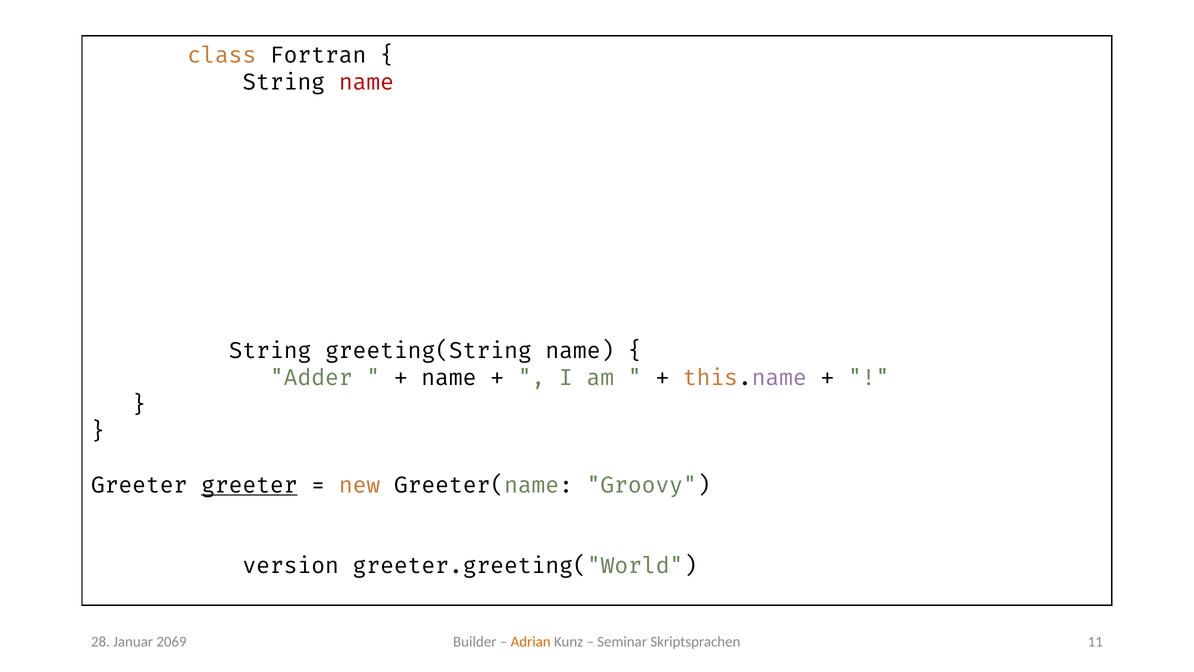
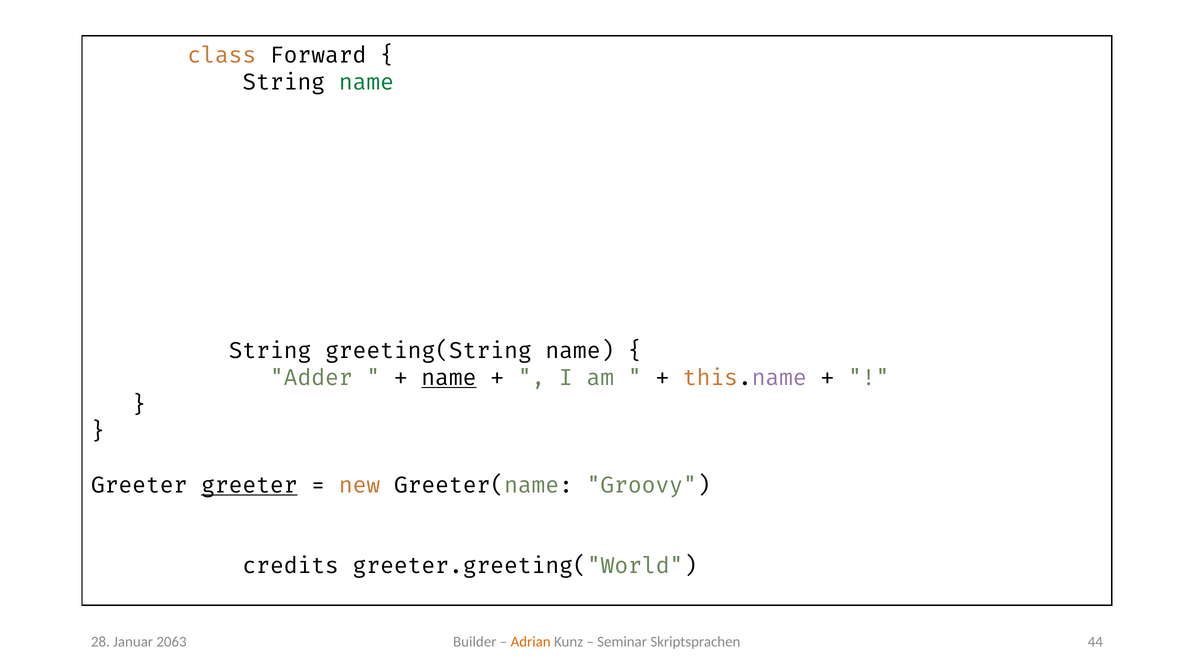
Fortran: Fortran -> Forward (318, 55)
name colour: red -> green (366, 82)
name underline: none -> present (449, 378)
version: version -> credits (291, 566)
11: 11 -> 44 (1095, 641)
2069: 2069 -> 2063 (171, 641)
